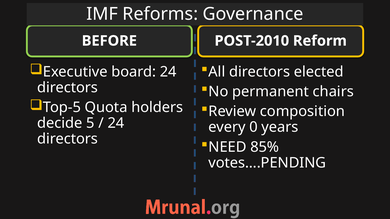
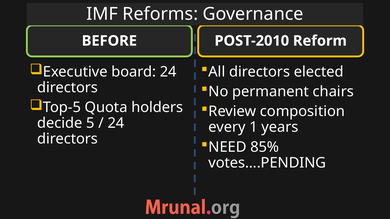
0: 0 -> 1 (254, 127)
